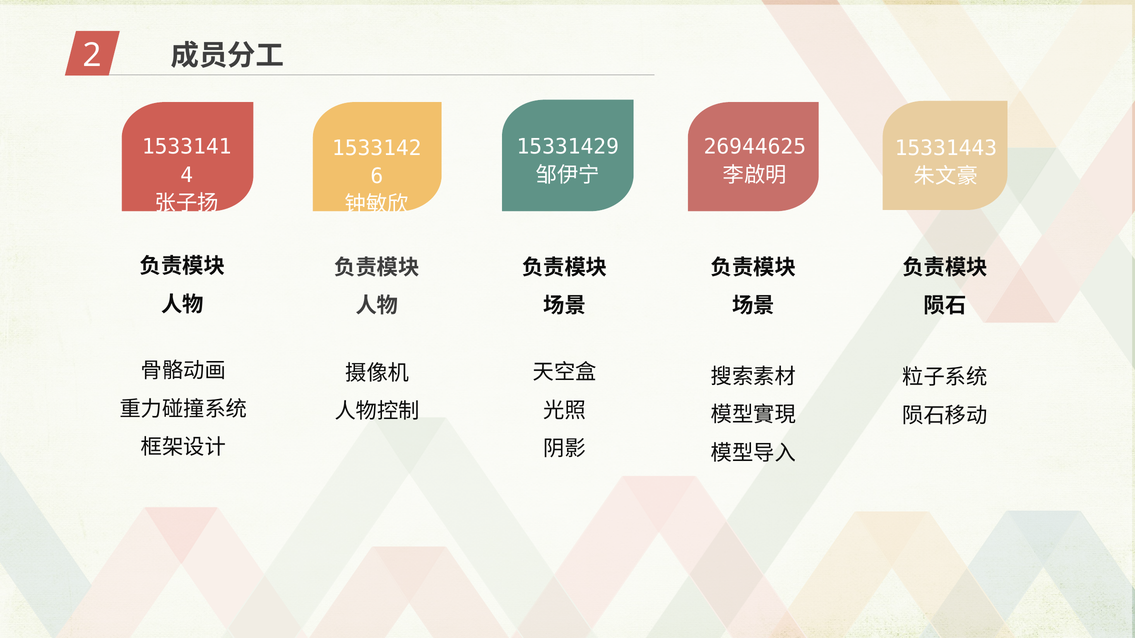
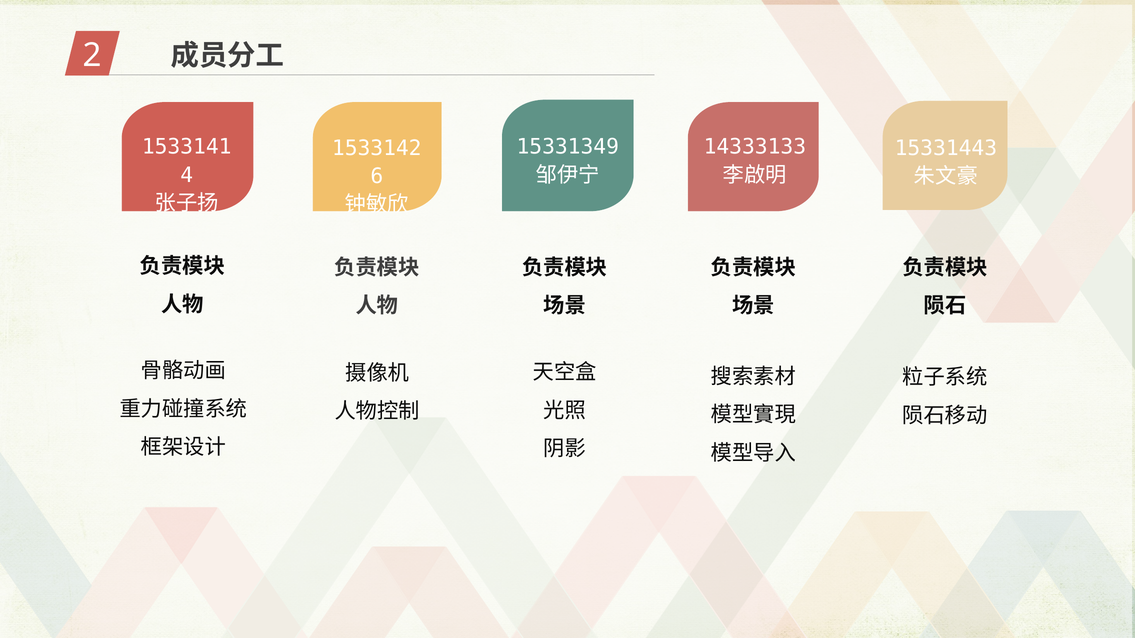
15331429: 15331429 -> 15331349 (568, 147)
26944625: 26944625 -> 14333133 (755, 147)
